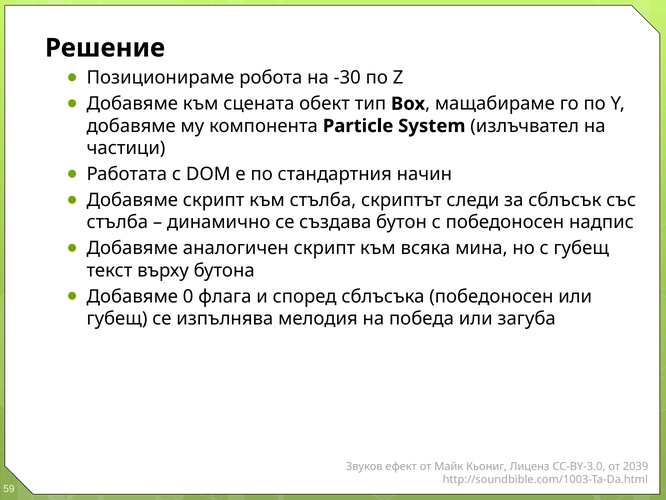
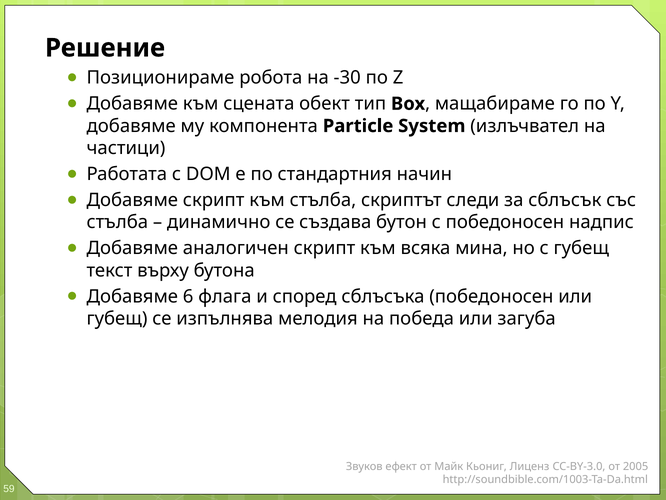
0: 0 -> 6 (188, 296)
2039: 2039 -> 2005 (636, 466)
